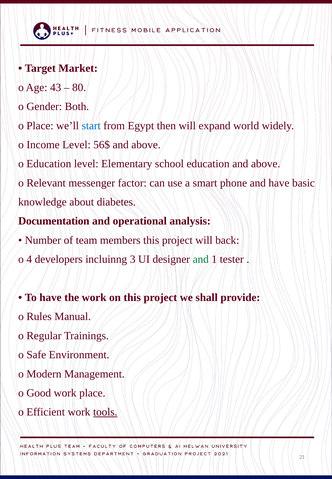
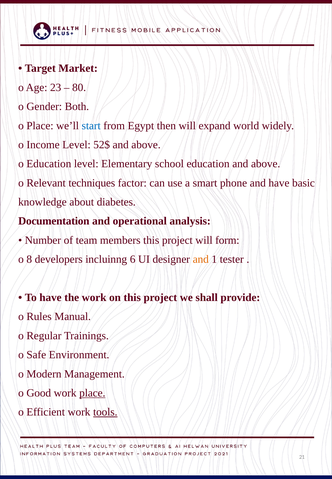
43: 43 -> 23 (56, 88)
56$: 56$ -> 52$ (102, 145)
messenger: messenger -> techniques (92, 183)
back: back -> form (227, 240)
4: 4 -> 8 (29, 260)
3: 3 -> 6 (133, 260)
and colour: green -> orange (201, 260)
place underline: none -> present (92, 393)
